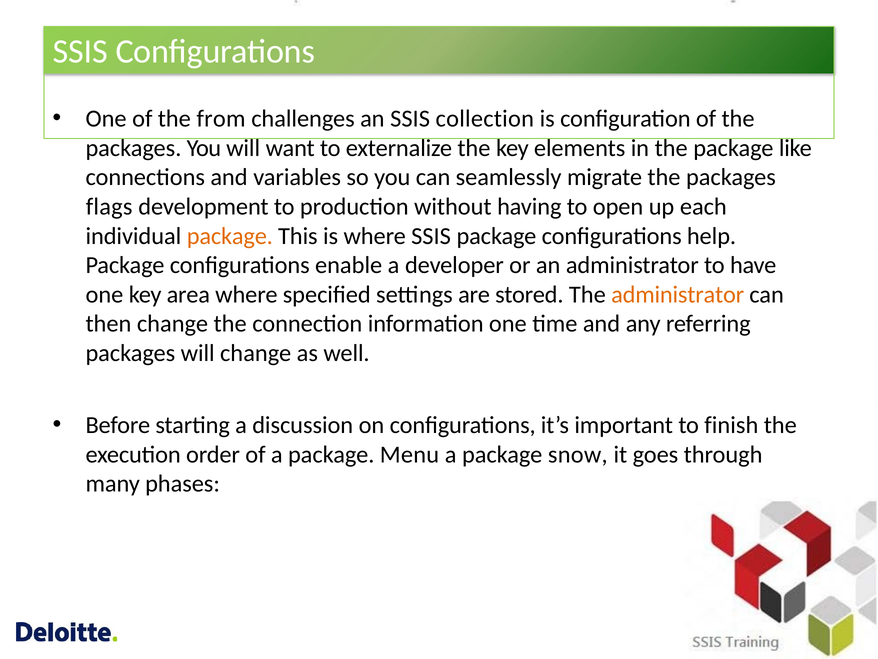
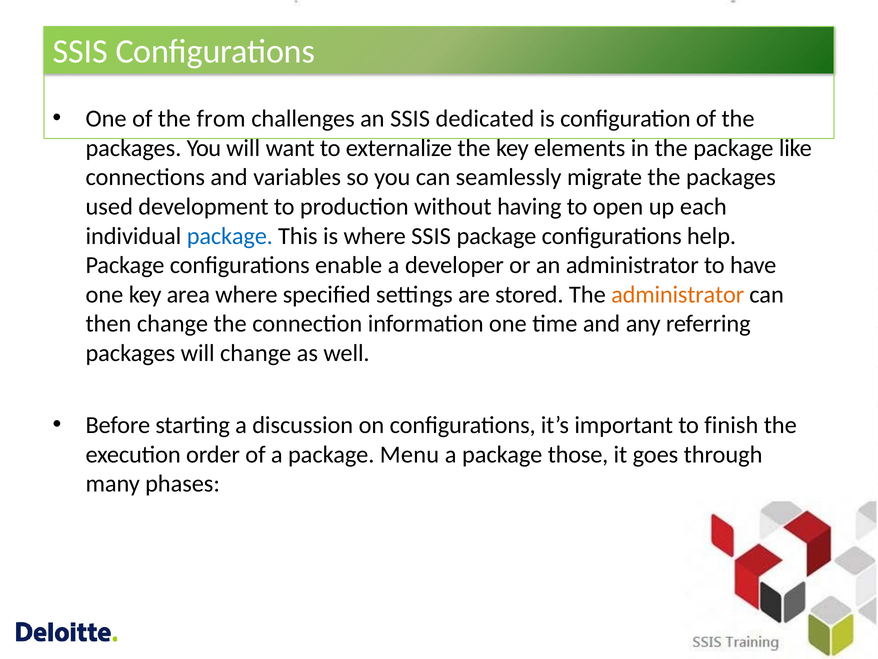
collection: collection -> dedicated (485, 119)
flags: flags -> used (109, 207)
package colour: orange -> blue (230, 236)
snow: snow -> those (578, 454)
